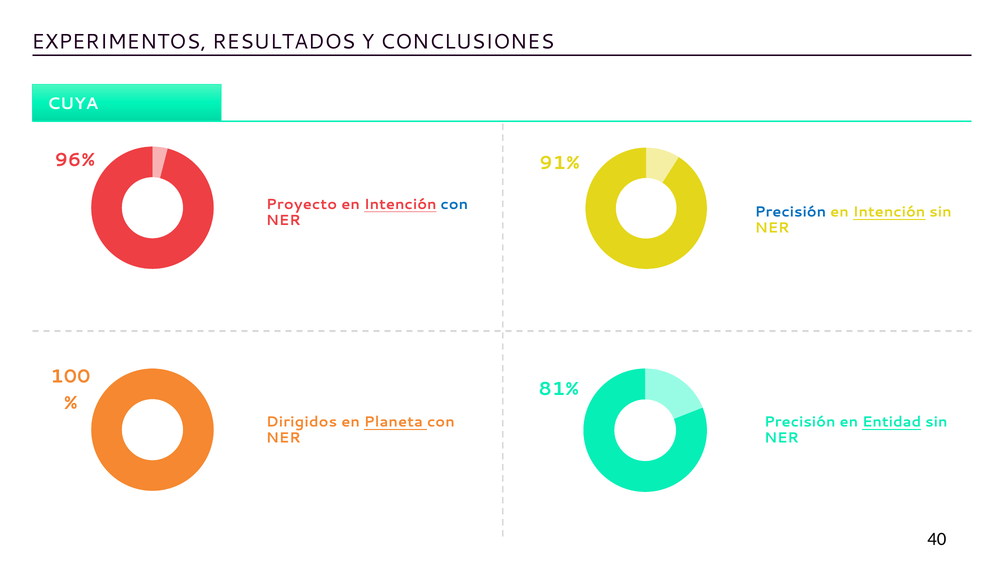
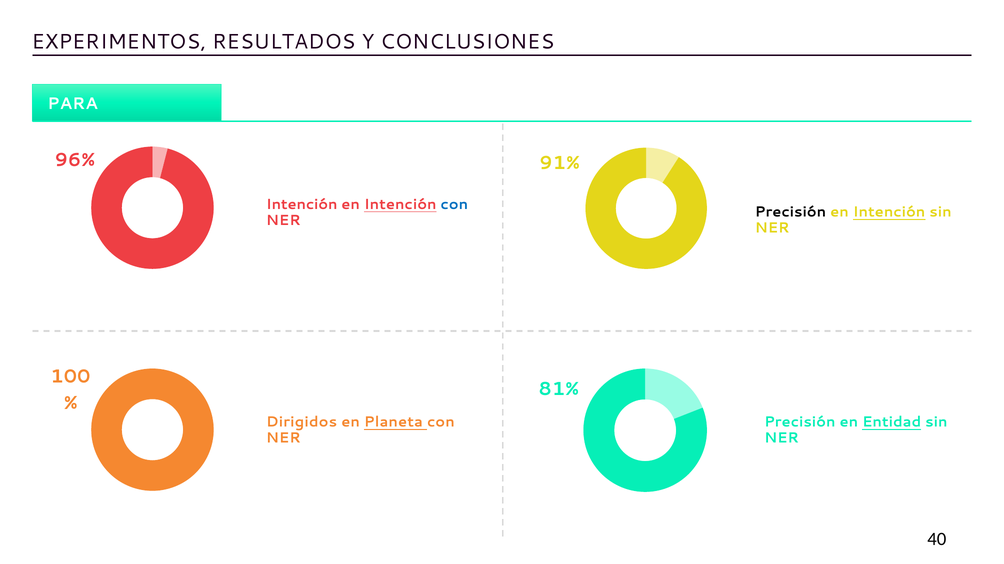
CUYA: CUYA -> PARA (73, 104)
Proyecto: Proyecto -> Intención (302, 205)
Precisión colour: blue -> black (790, 212)
